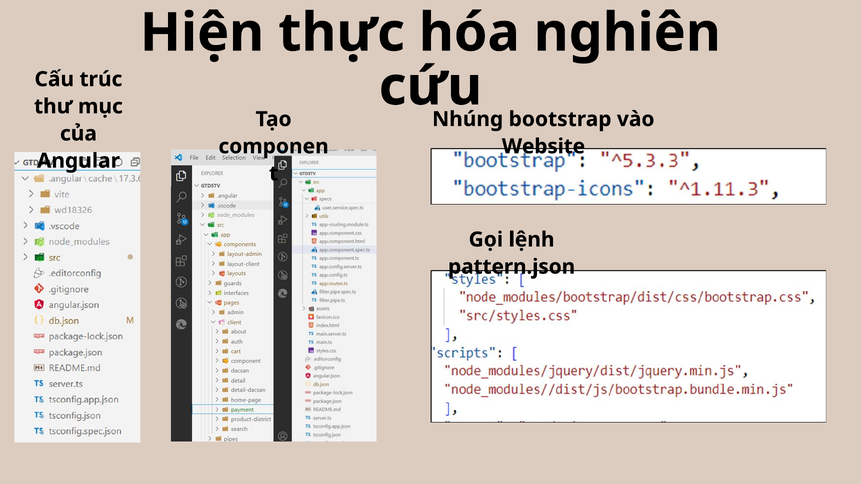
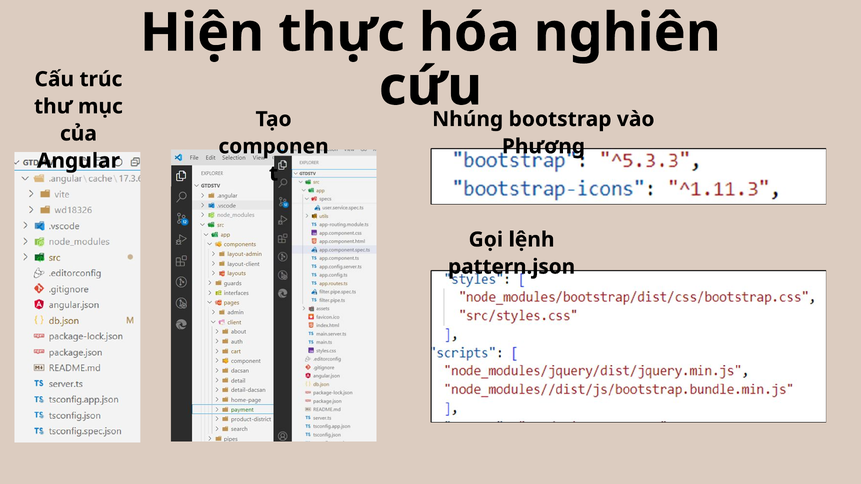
Website: Website -> Phương (543, 146)
